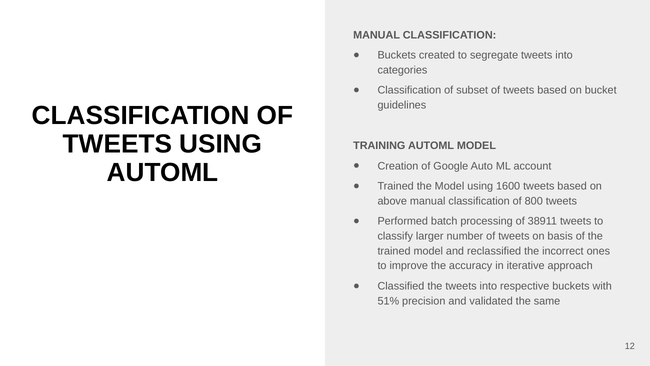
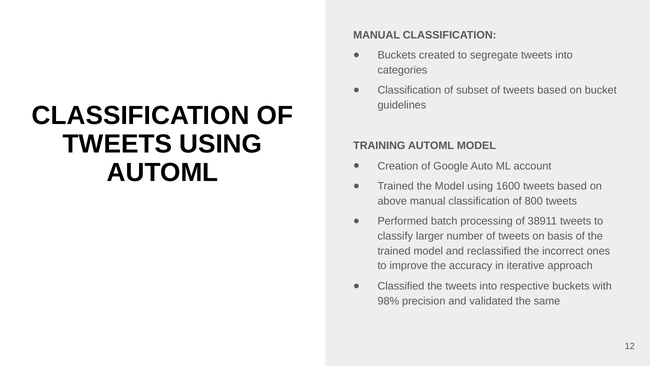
51%: 51% -> 98% (388, 301)
